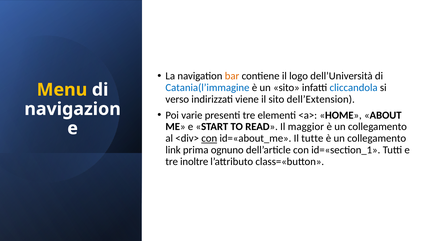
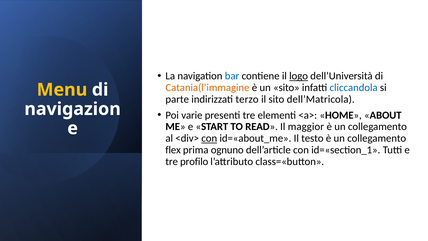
bar colour: orange -> blue (232, 76)
logo underline: none -> present (299, 76)
Catania(l’immagine colour: blue -> orange (207, 88)
verso: verso -> parte (177, 99)
viene: viene -> terzo (247, 99)
dell’Extension: dell’Extension -> dell’Matricola (321, 99)
tutte: tutte -> testo (312, 138)
link: link -> flex (173, 150)
inoltre: inoltre -> profilo (194, 161)
